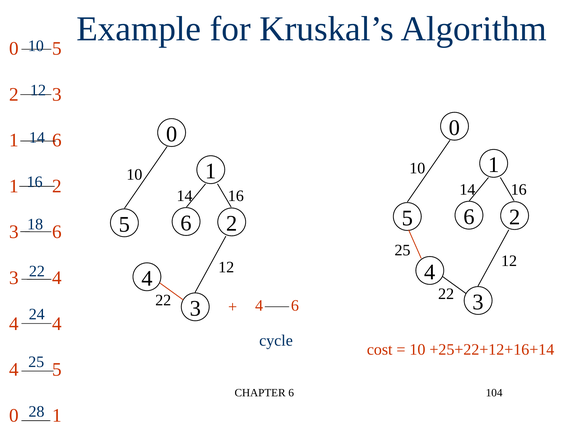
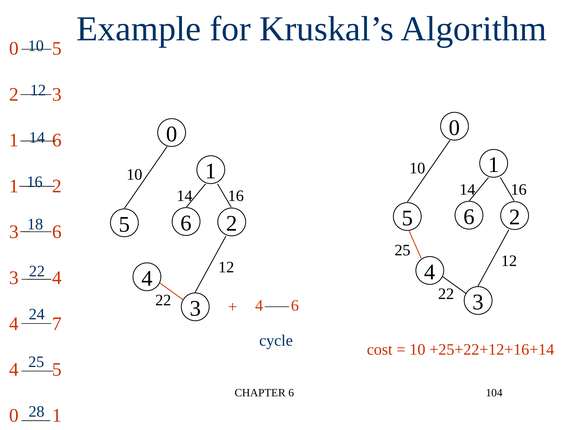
4: 4 -> 7 (57, 324)
